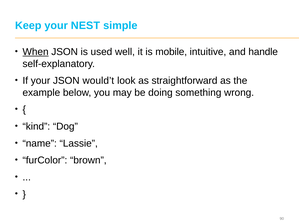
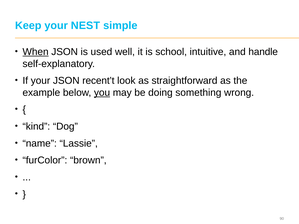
mobile: mobile -> school (171, 52)
would’t: would’t -> recent’t (98, 81)
you underline: none -> present (102, 93)
